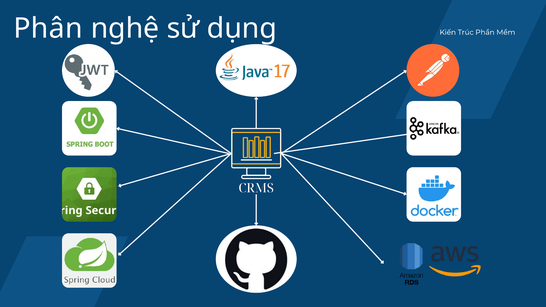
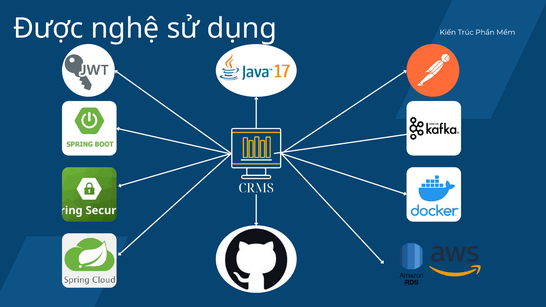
Phân: Phân -> Được (48, 28)
